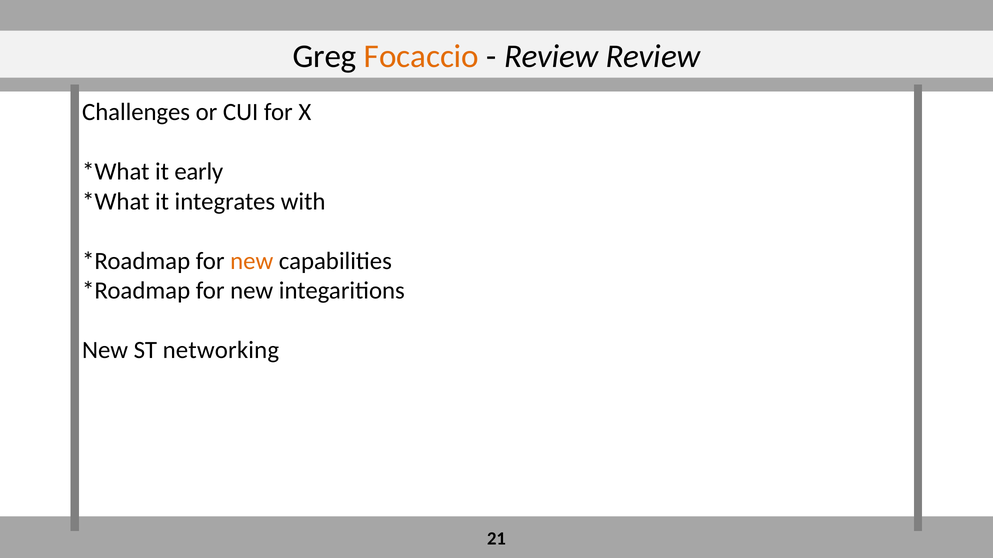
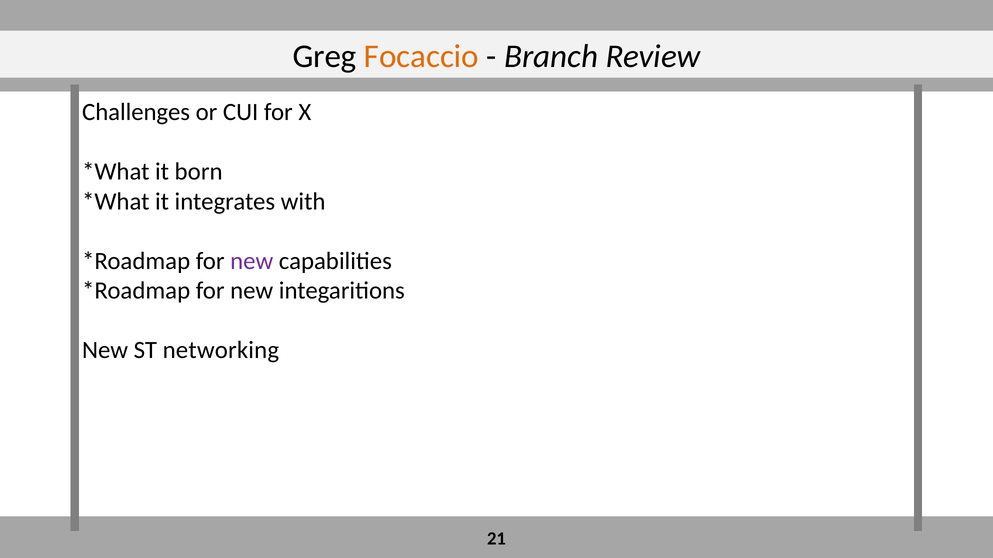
Review: Review -> Branch (551, 57)
early: early -> born (199, 172)
new colour: orange -> purple (252, 261)
